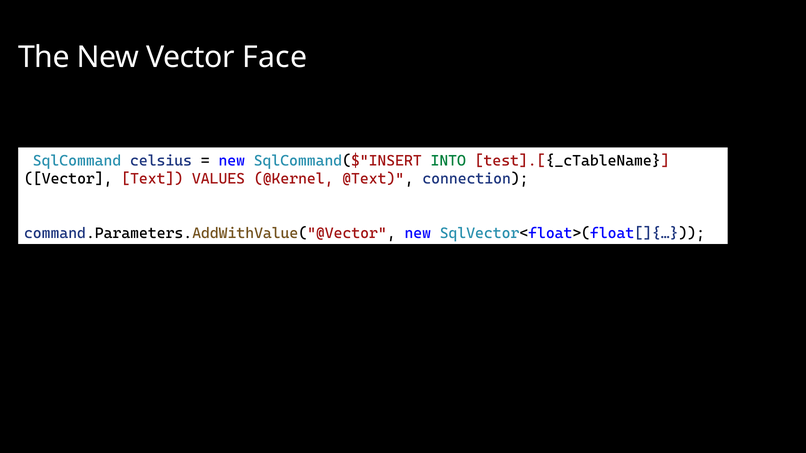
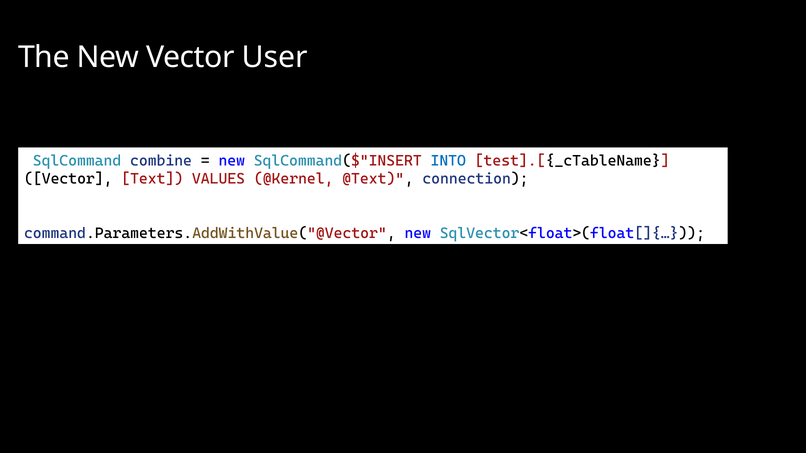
Face: Face -> User (275, 57)
celsius: celsius -> combine (161, 161)
INTO colour: green -> blue (448, 161)
